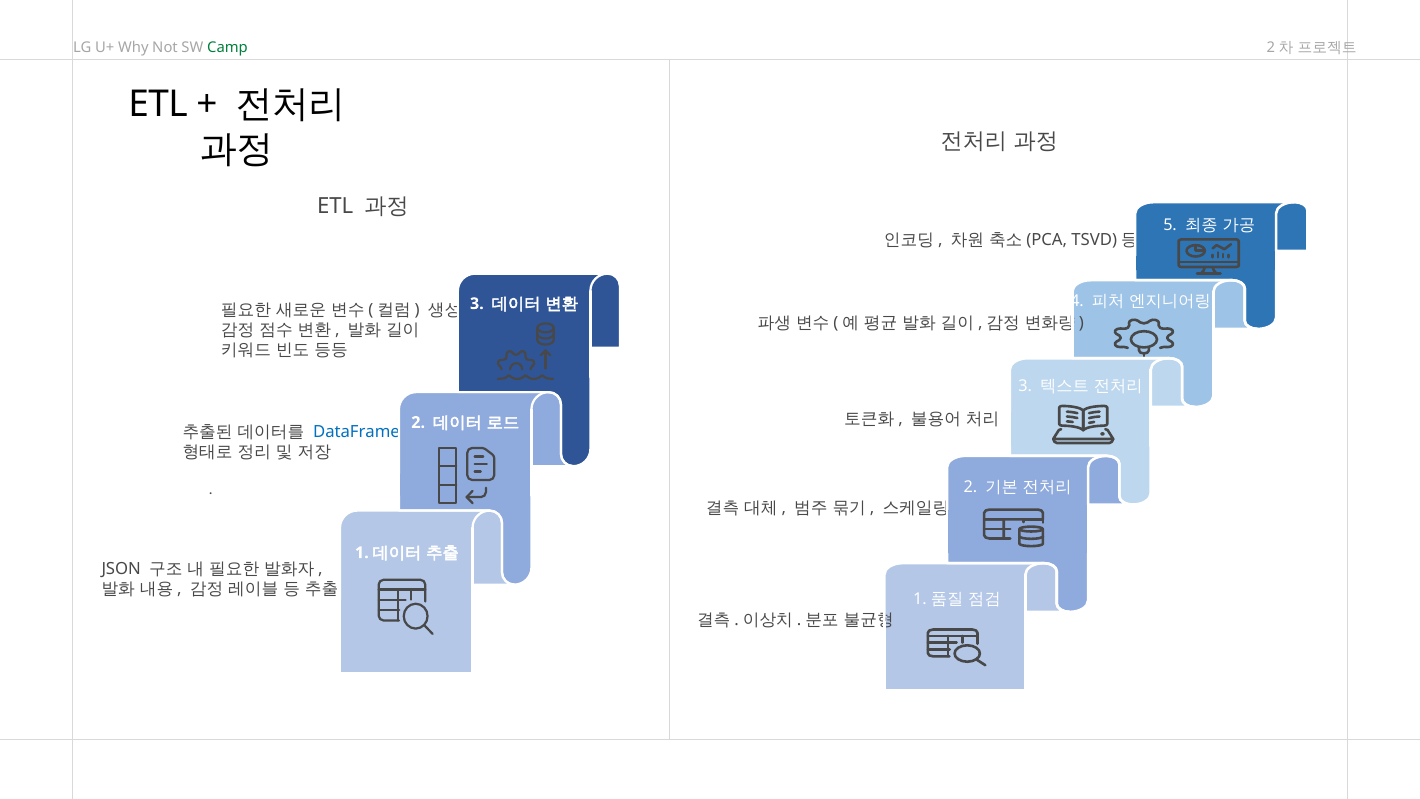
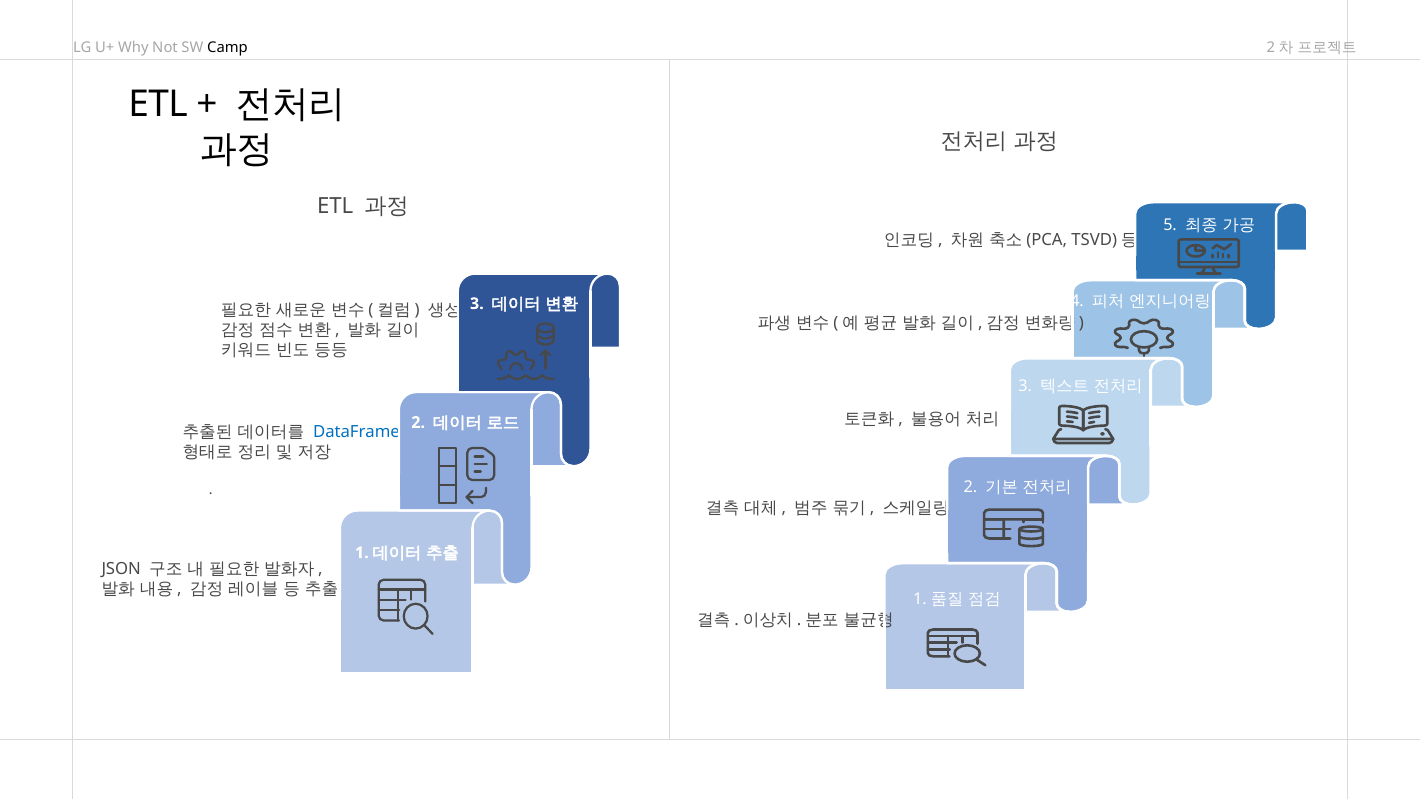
Camp colour: green -> black (227, 47)
